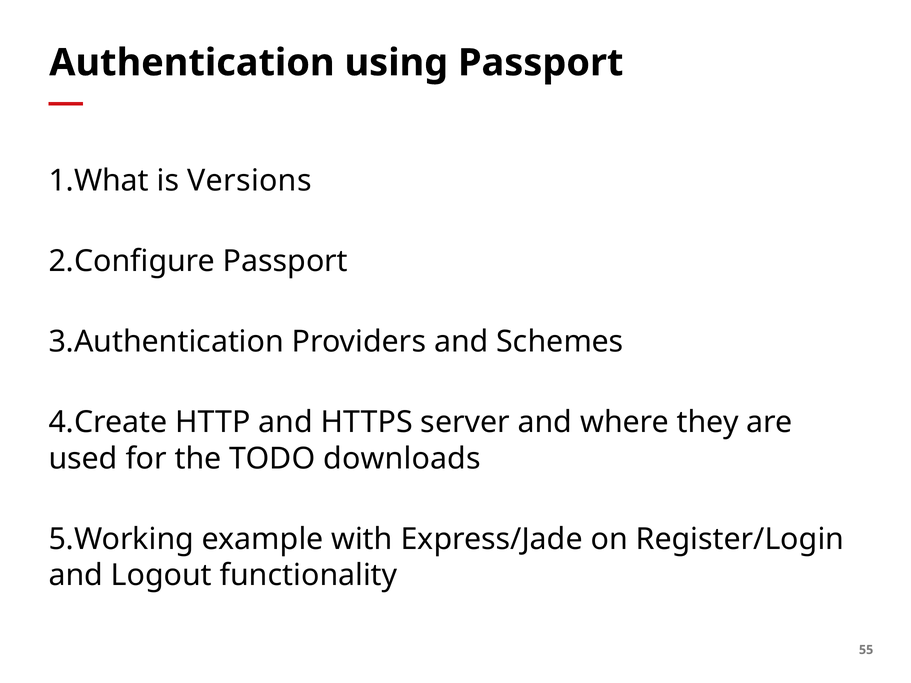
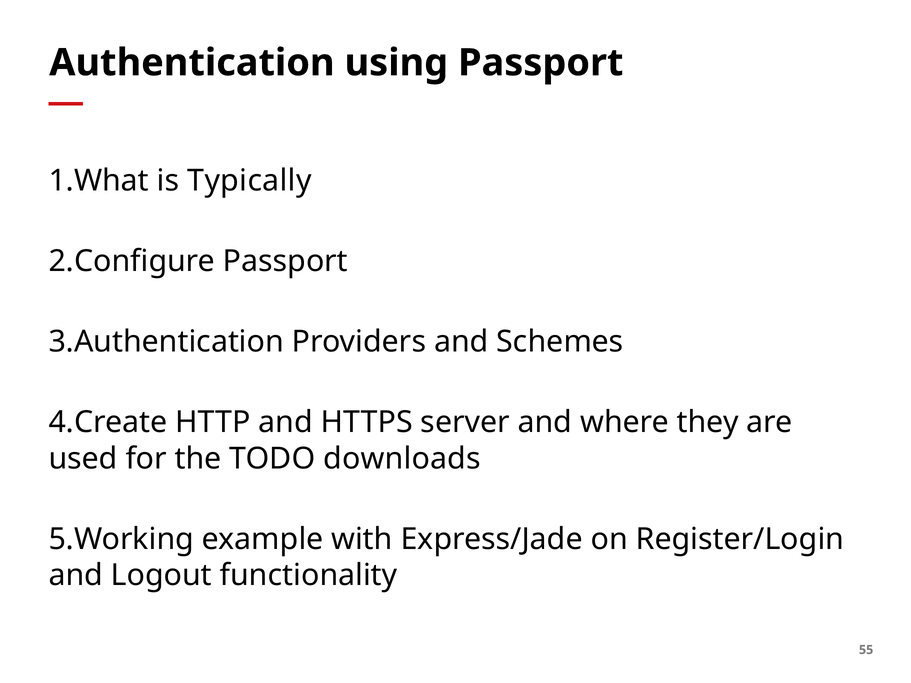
Versions: Versions -> Typically (250, 181)
